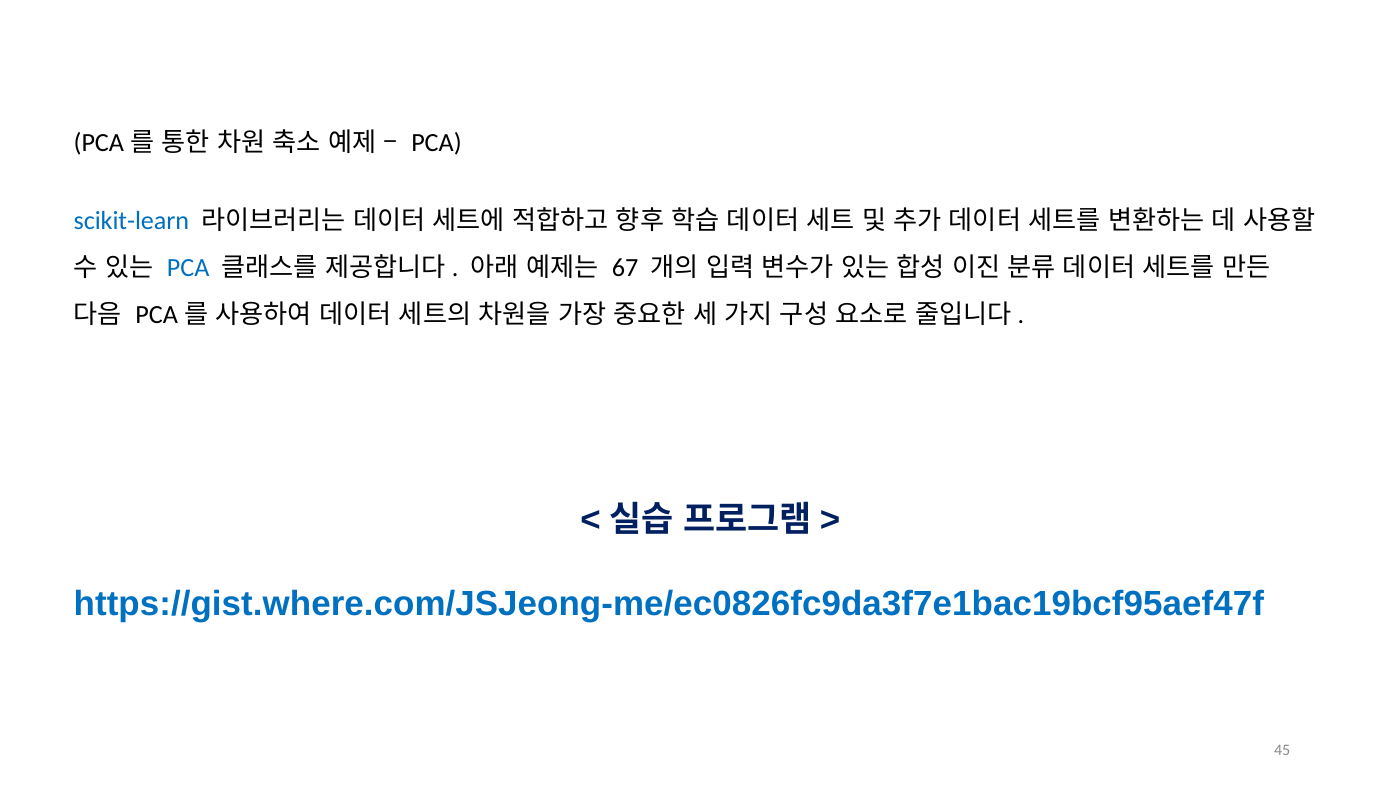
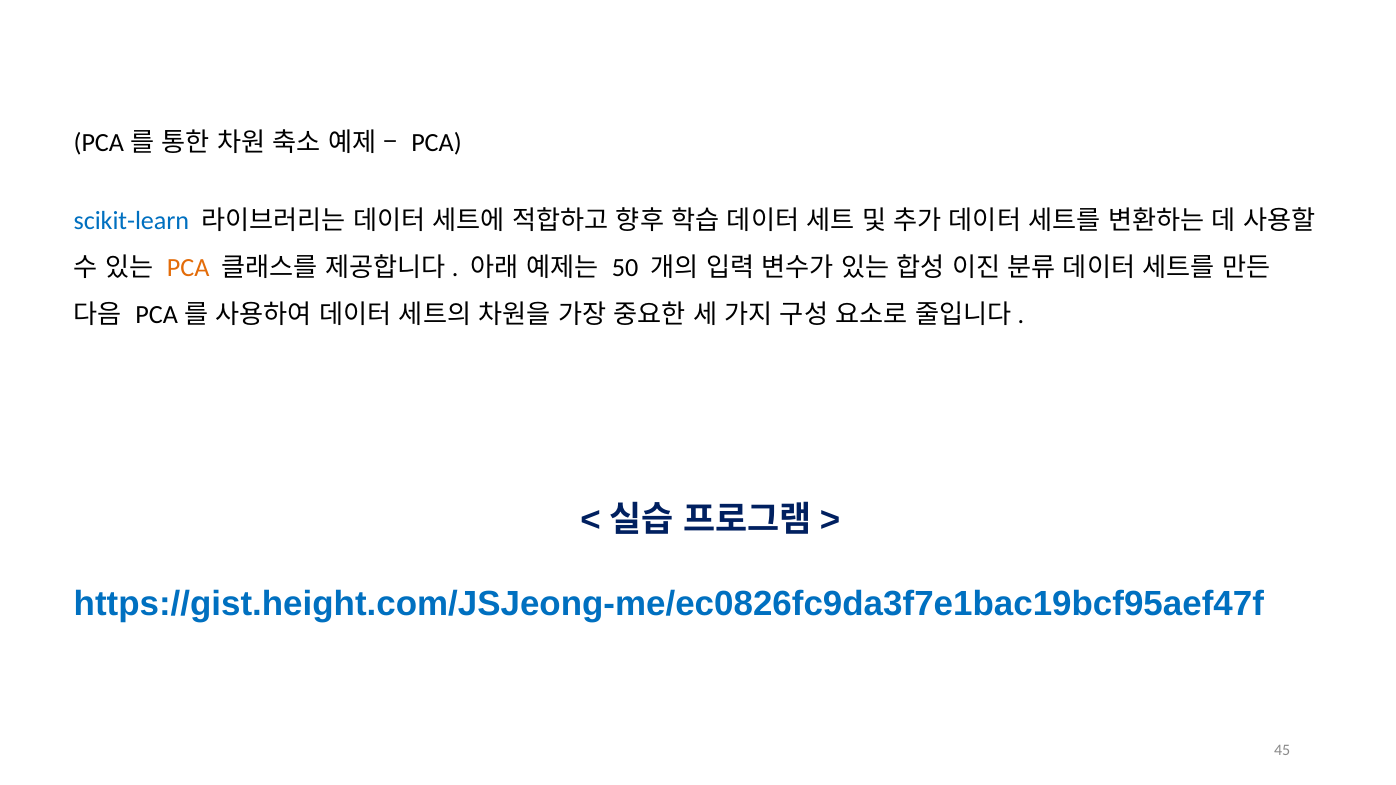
PCA colour: blue -> orange (188, 268)
67: 67 -> 50 (625, 268)
https://gist.where.com/JSJeong-me/ec0826fc9da3f7e1bac19bcf95aef47f: https://gist.where.com/JSJeong-me/ec0826fc9da3f7e1bac19bcf95aef47f -> https://gist.height.com/JSJeong-me/ec0826fc9da3f7e1bac19bcf95aef47f (669, 604)
